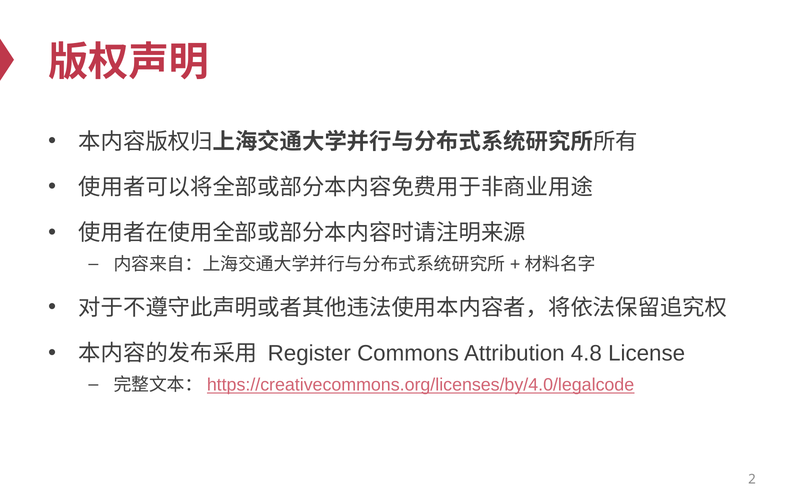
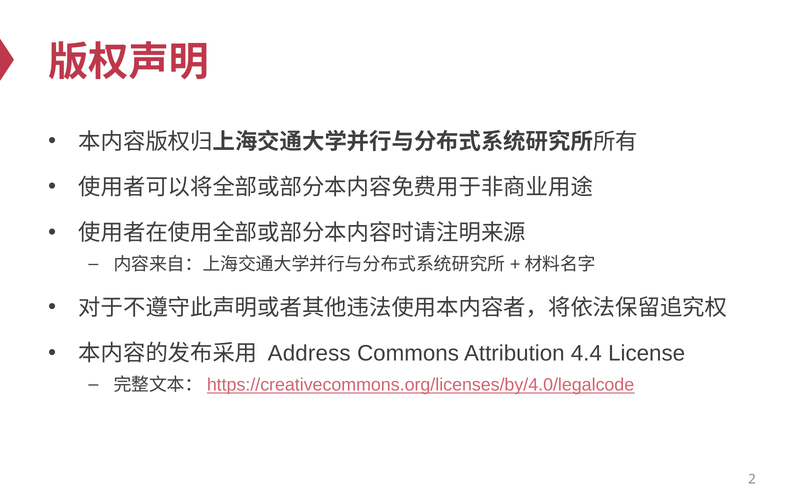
Register: Register -> Address (309, 353)
4.8: 4.8 -> 4.4 (586, 353)
